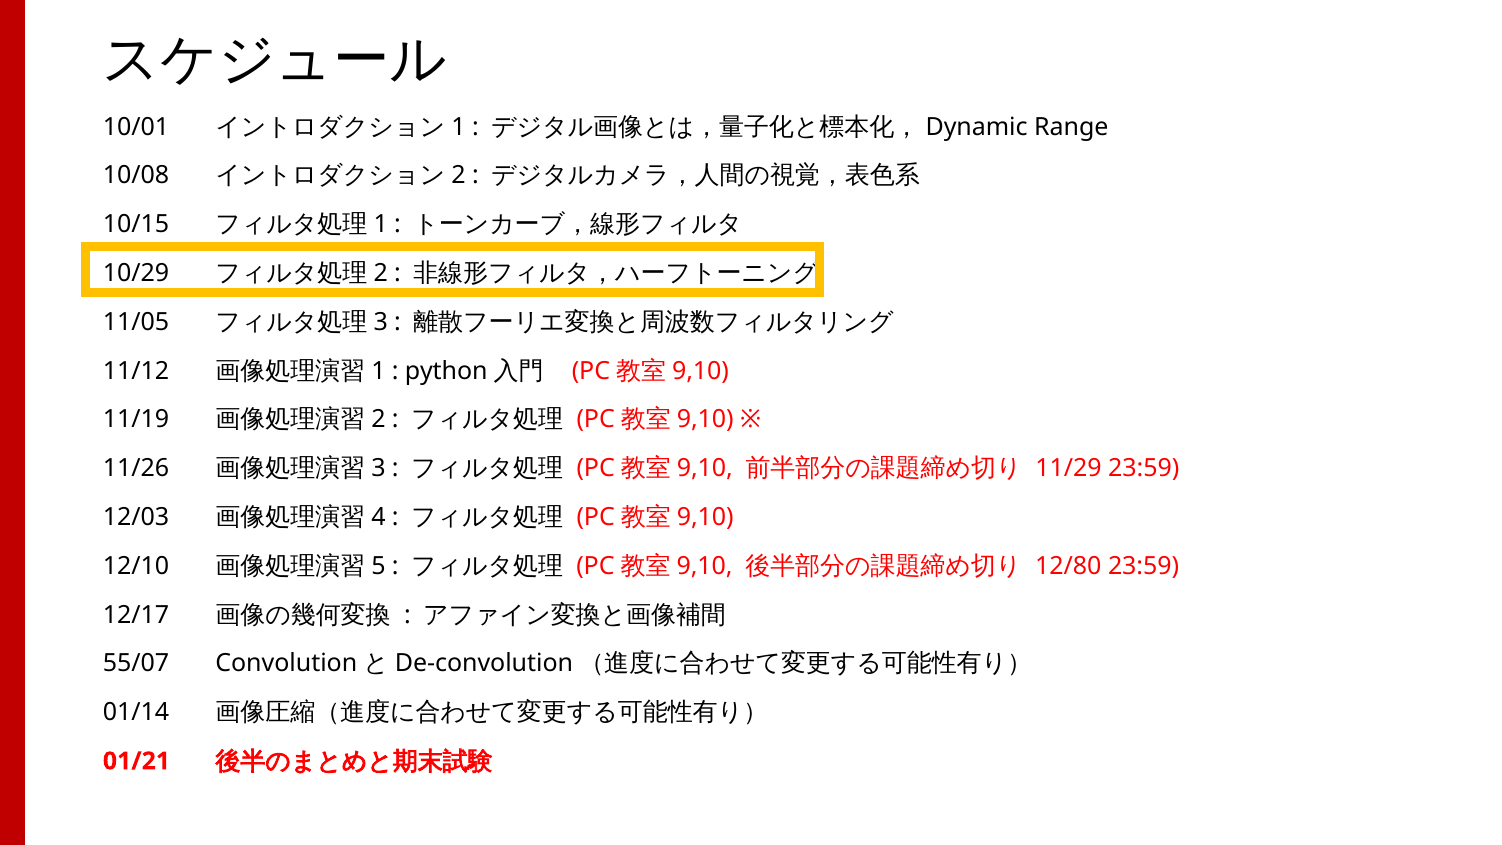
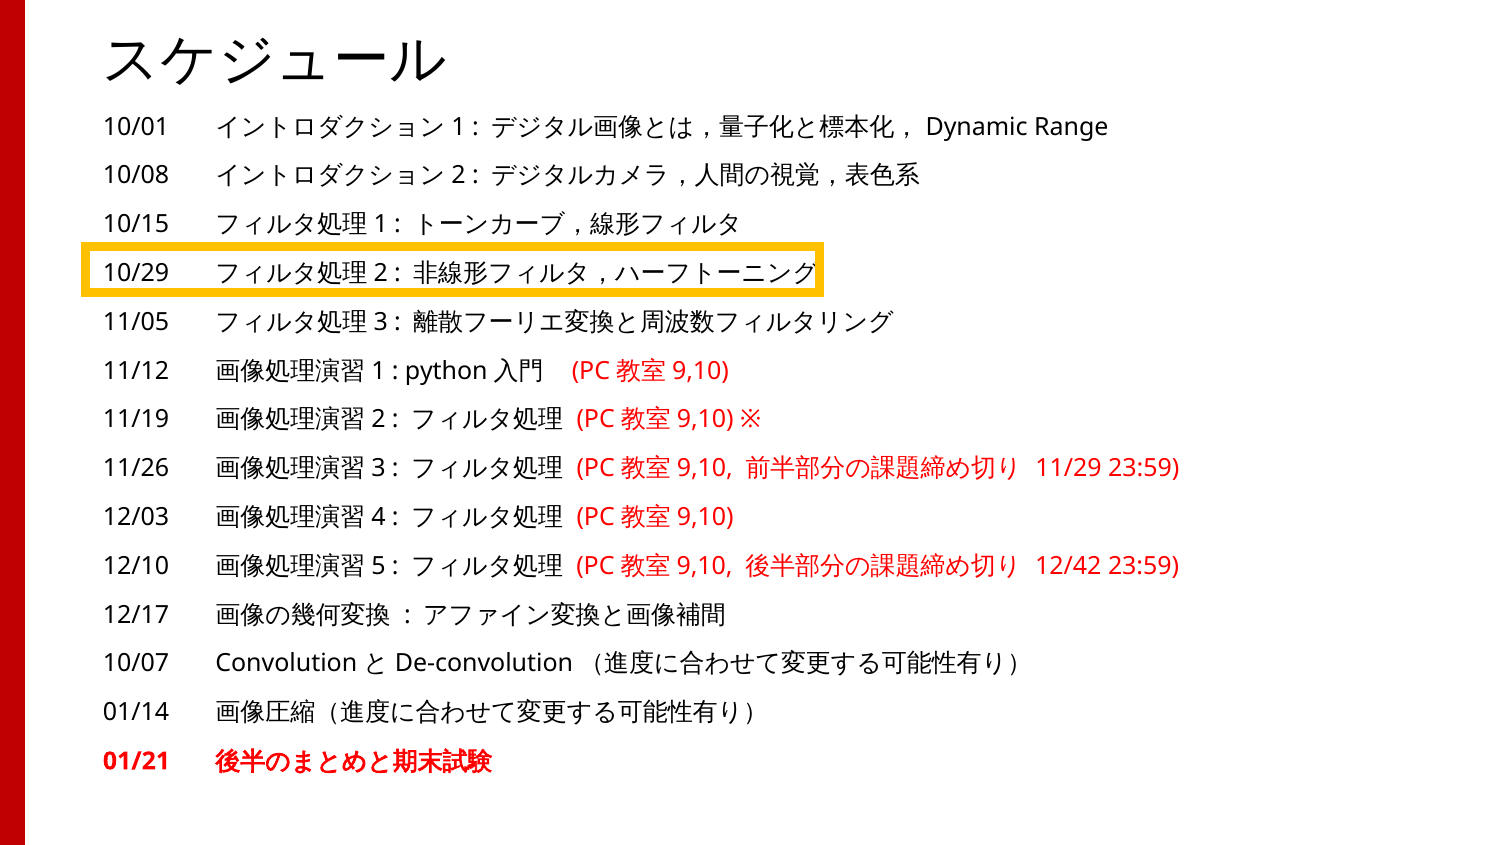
12/80: 12/80 -> 12/42 (1068, 566)
55/07: 55/07 -> 10/07 (136, 663)
